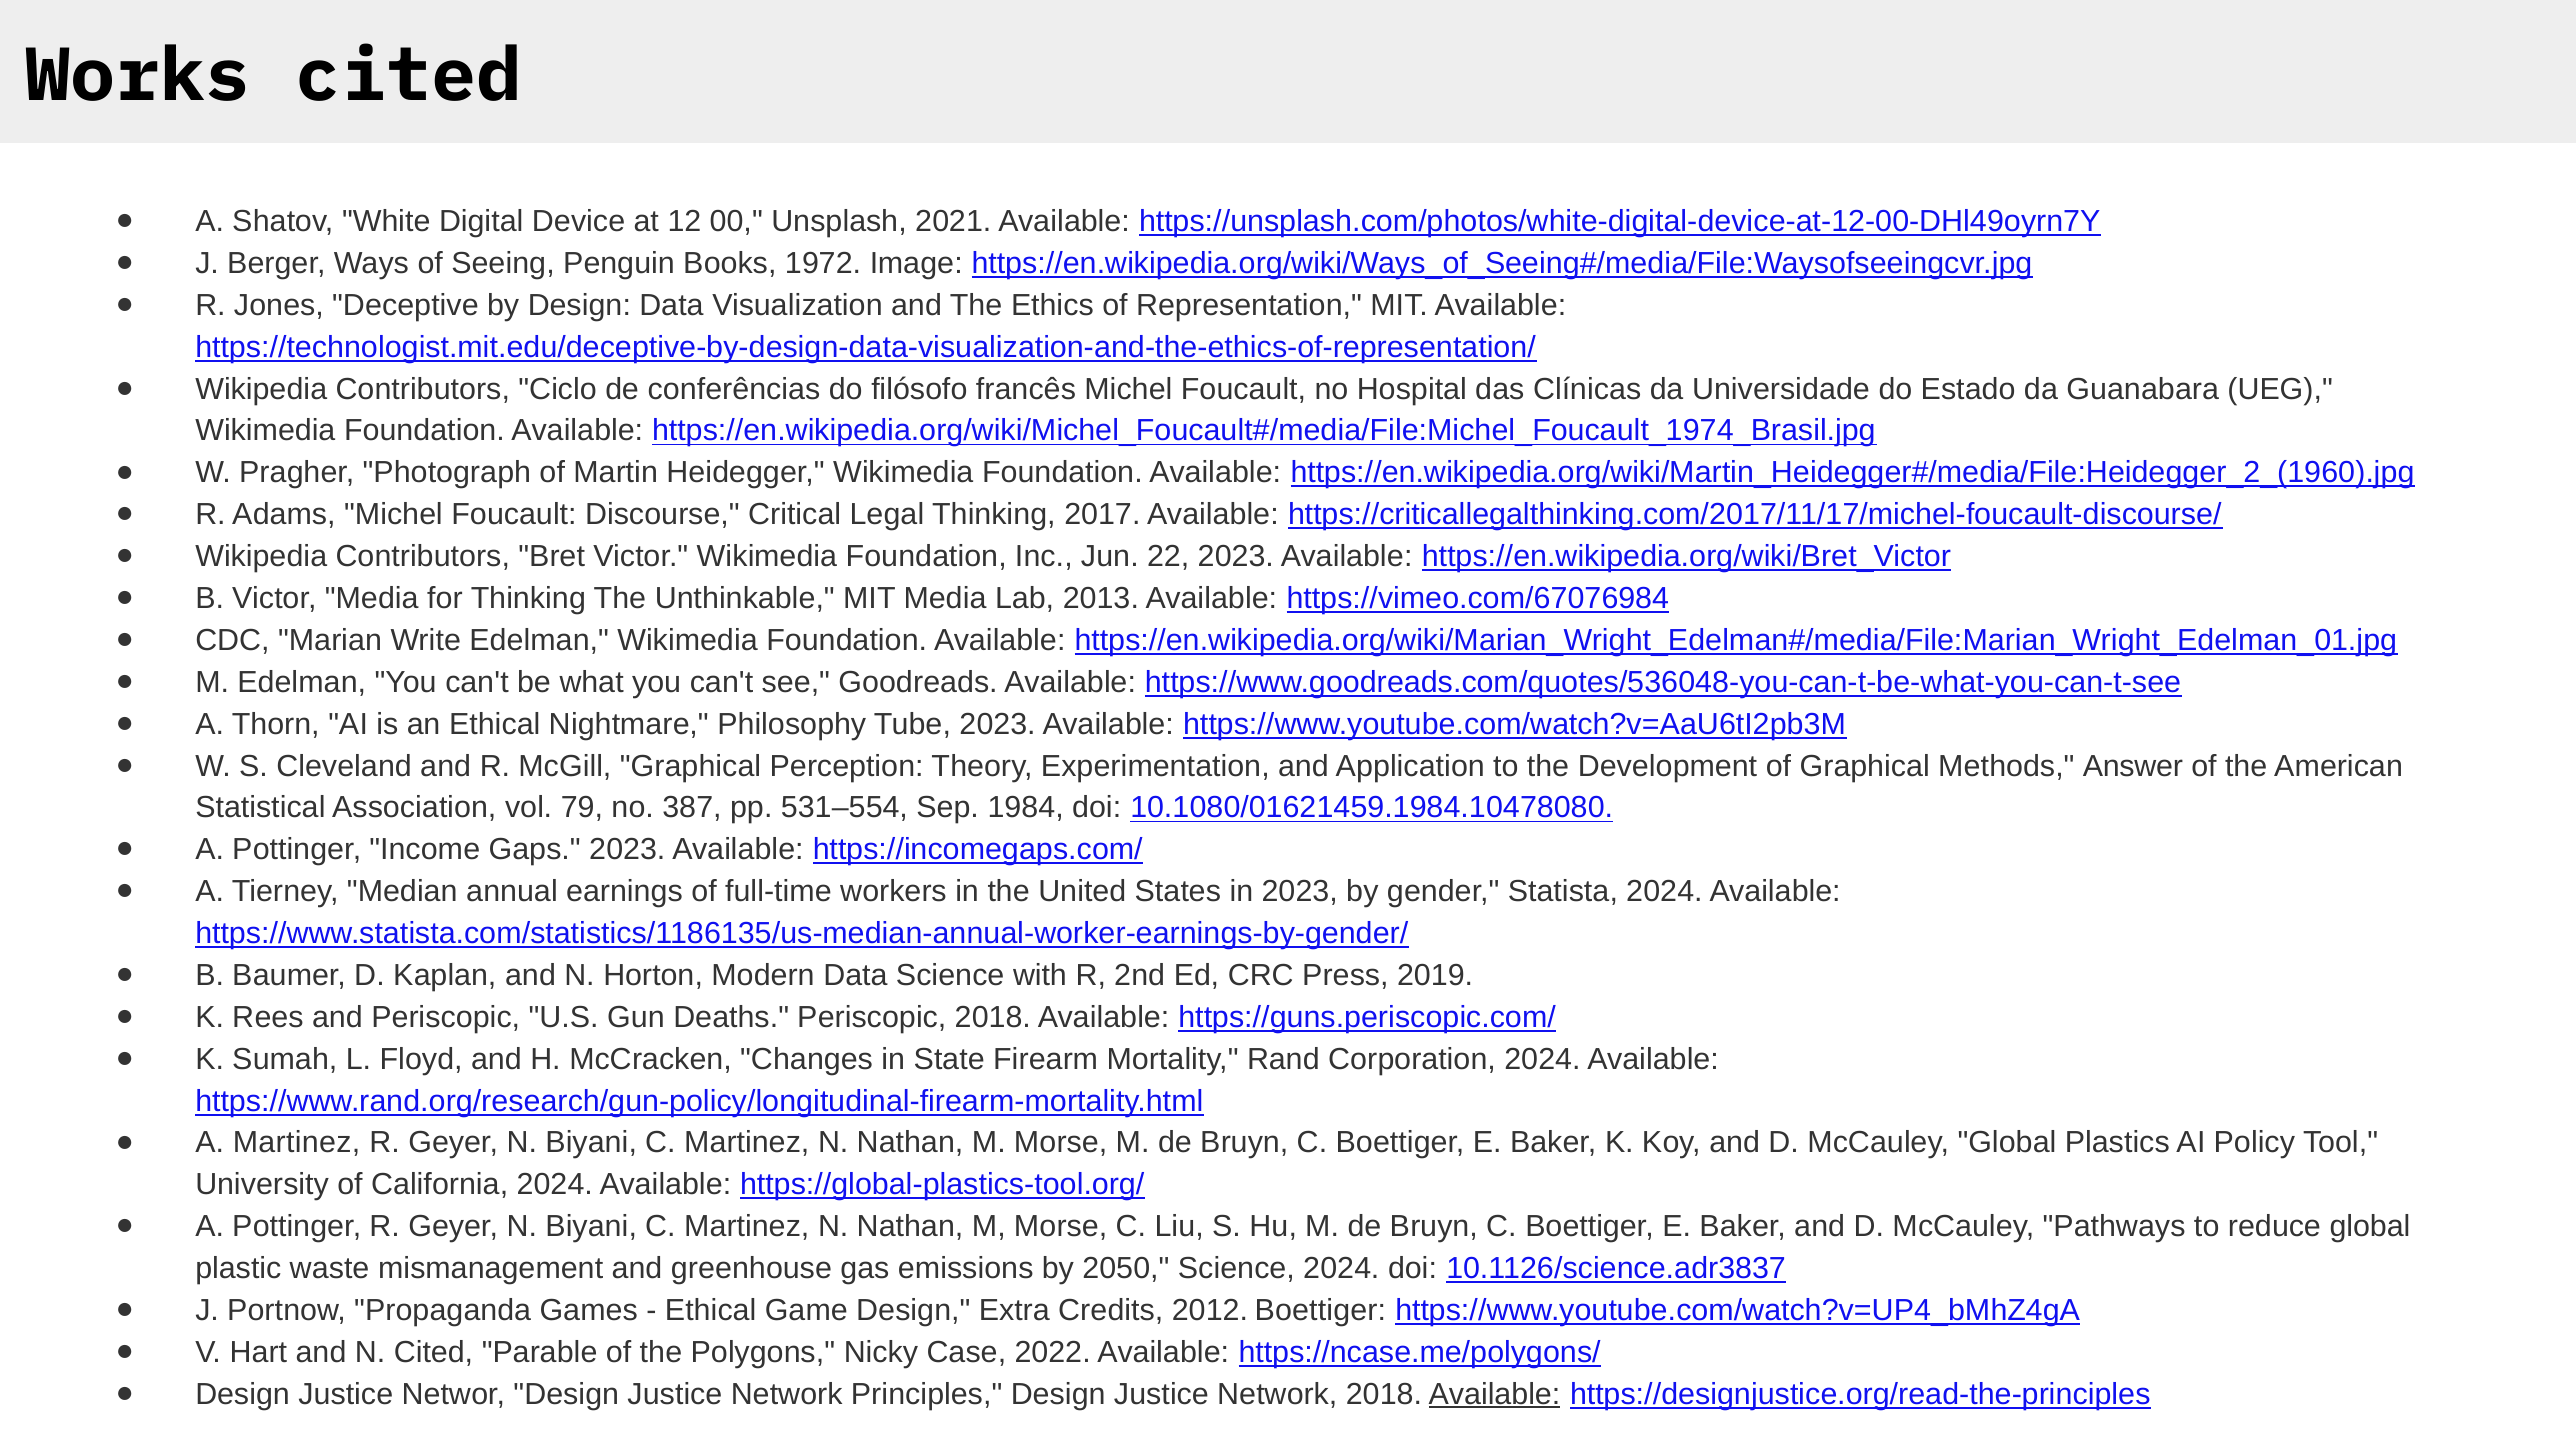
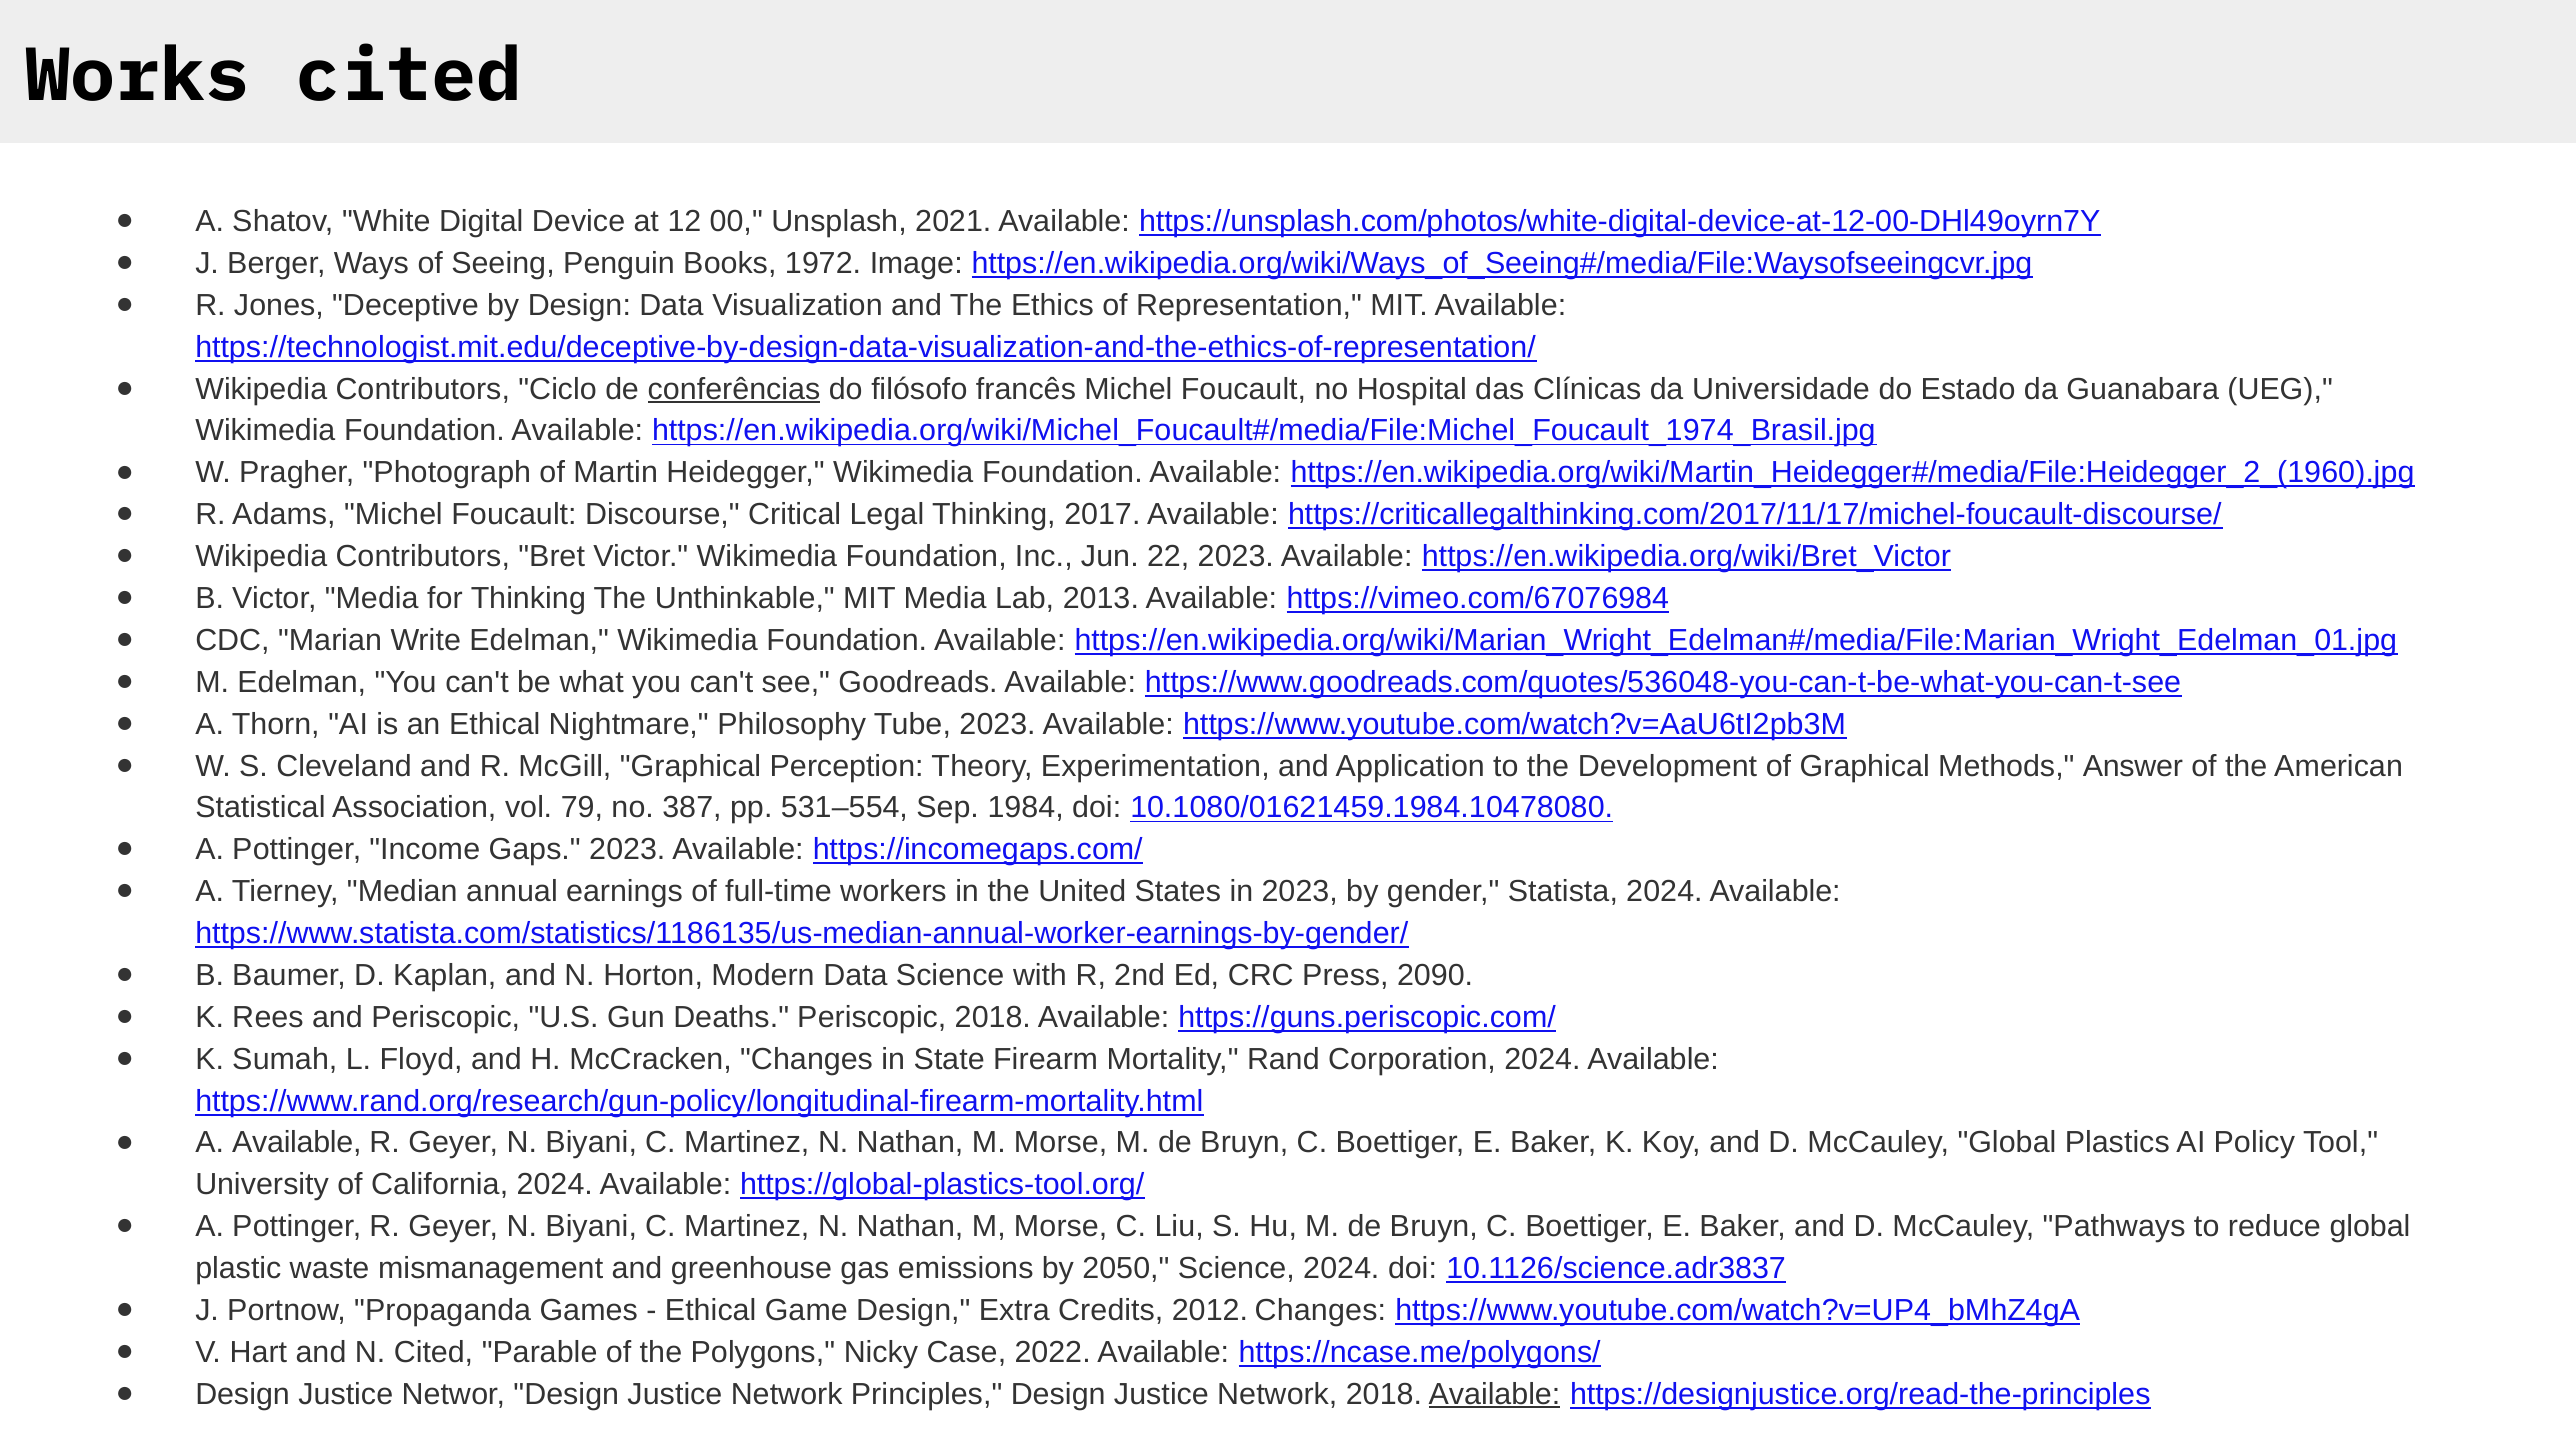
conferências underline: none -> present (734, 389)
2019: 2019 -> 2090 (1435, 975)
A Martinez: Martinez -> Available (297, 1143)
2012 Boettiger: Boettiger -> Changes (1320, 1311)
